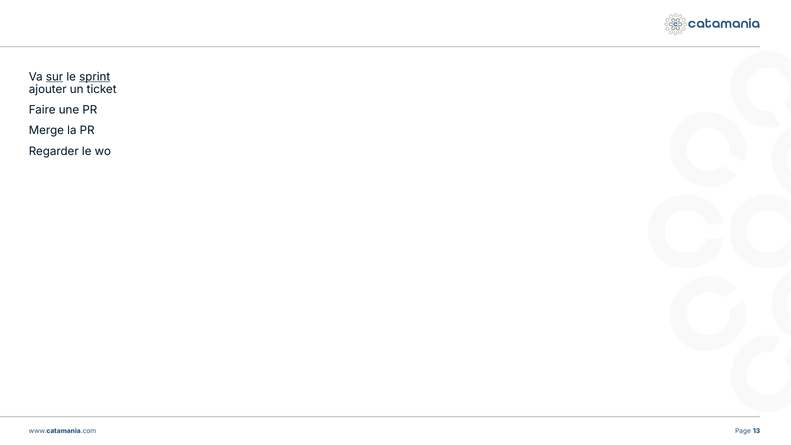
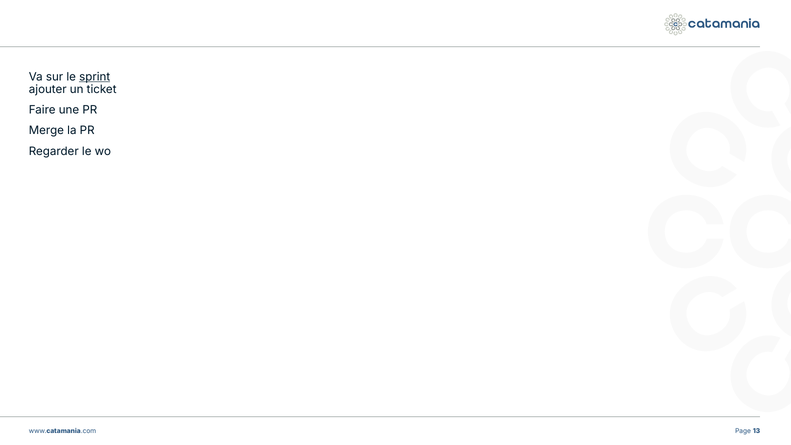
sur underline: present -> none (55, 77)
